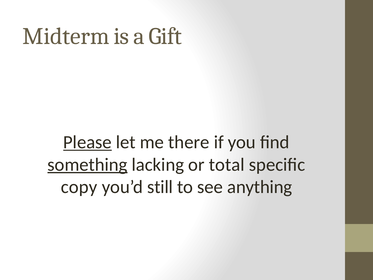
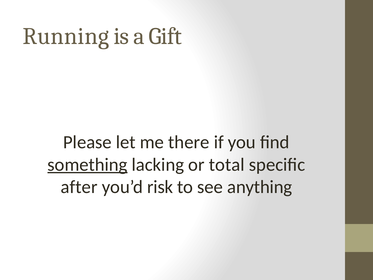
Midterm: Midterm -> Running (66, 36)
Please underline: present -> none (87, 142)
copy: copy -> after (79, 187)
still: still -> risk (160, 187)
